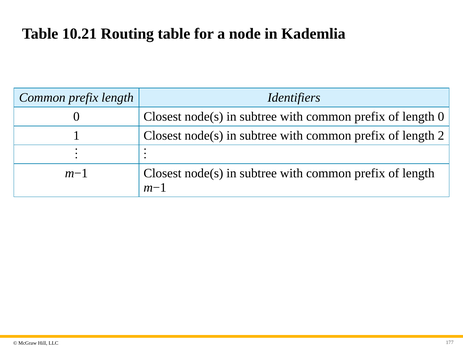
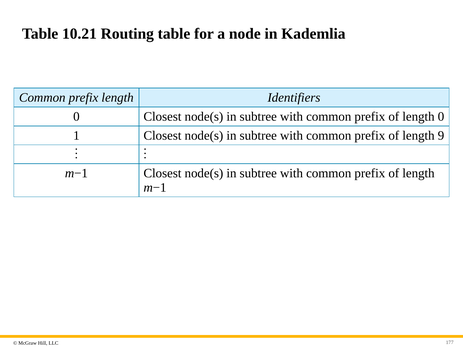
2: 2 -> 9 (441, 136)
